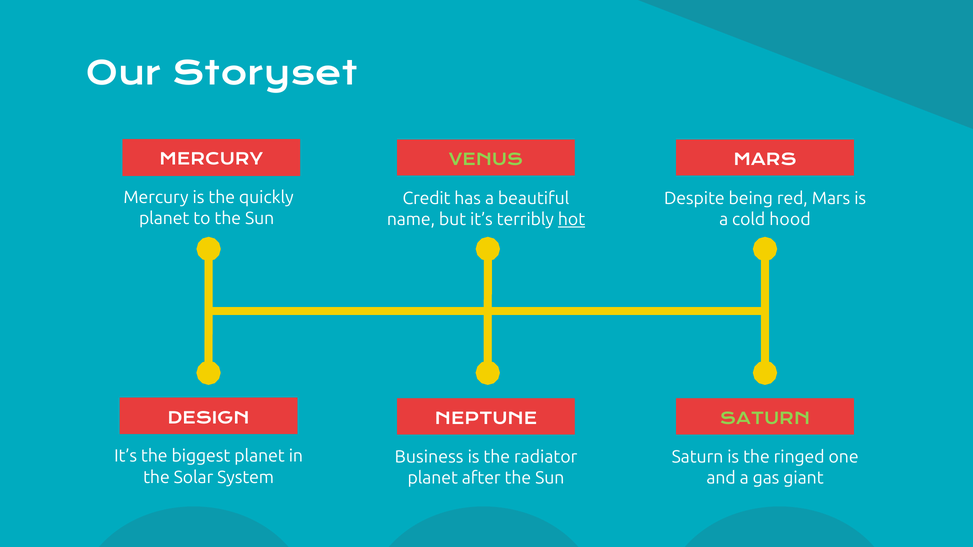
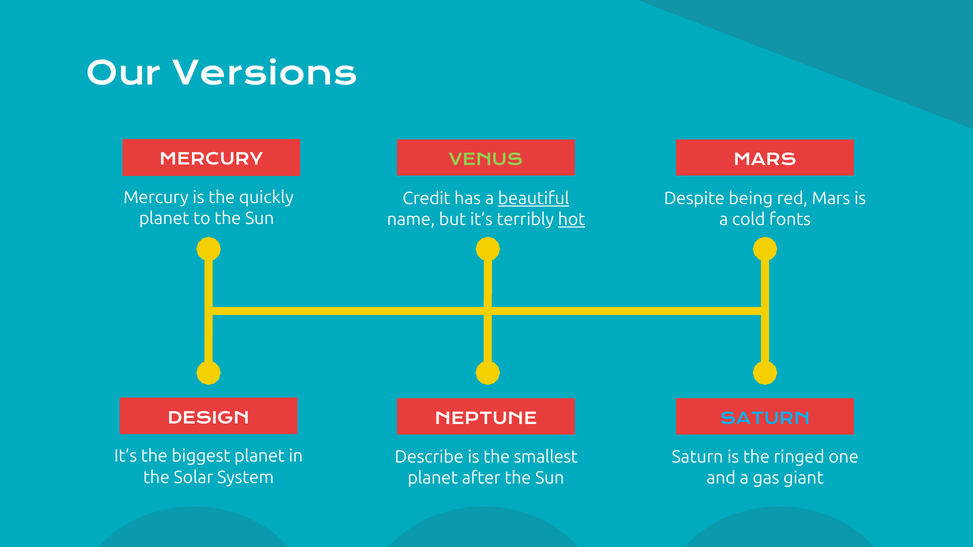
Storyset: Storyset -> Versions (265, 74)
beautiful underline: none -> present (534, 199)
hood: hood -> fonts (790, 220)
SATURN colour: light green -> light blue (765, 419)
Business: Business -> Describe (429, 457)
radiator: radiator -> smallest (546, 457)
